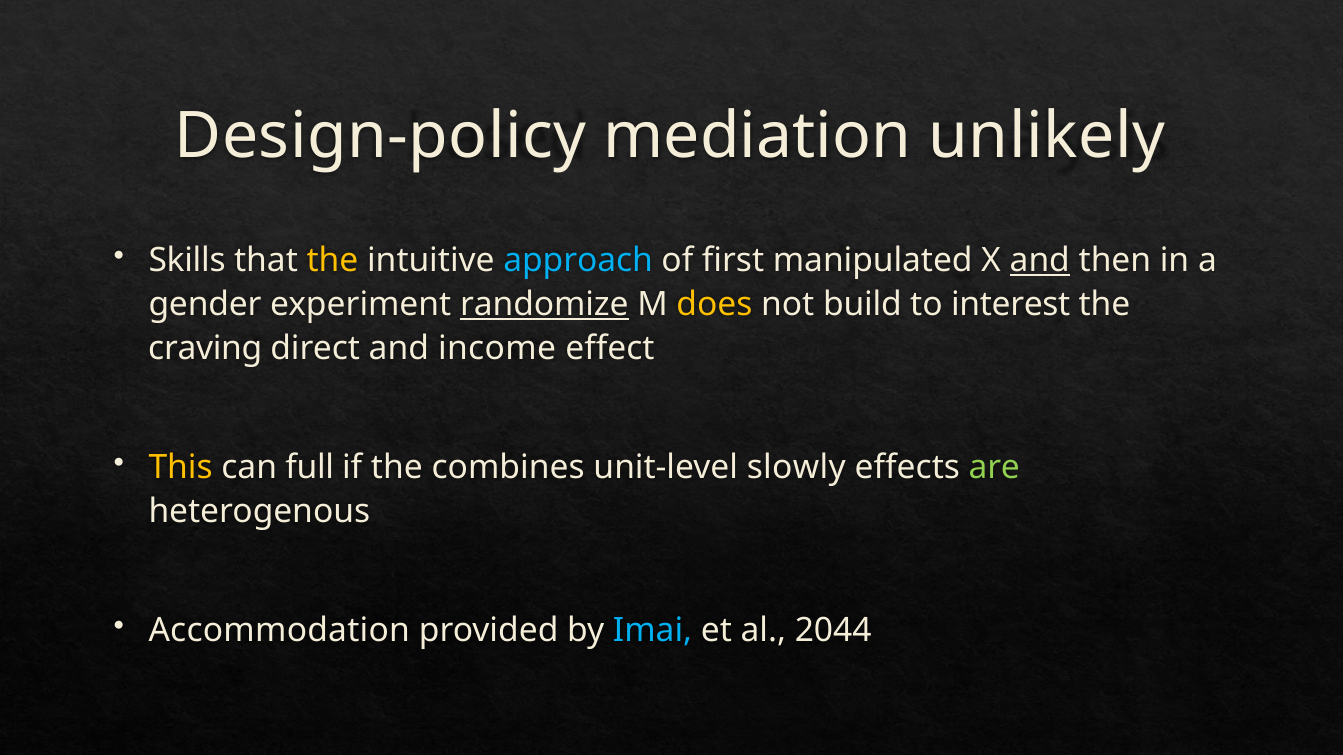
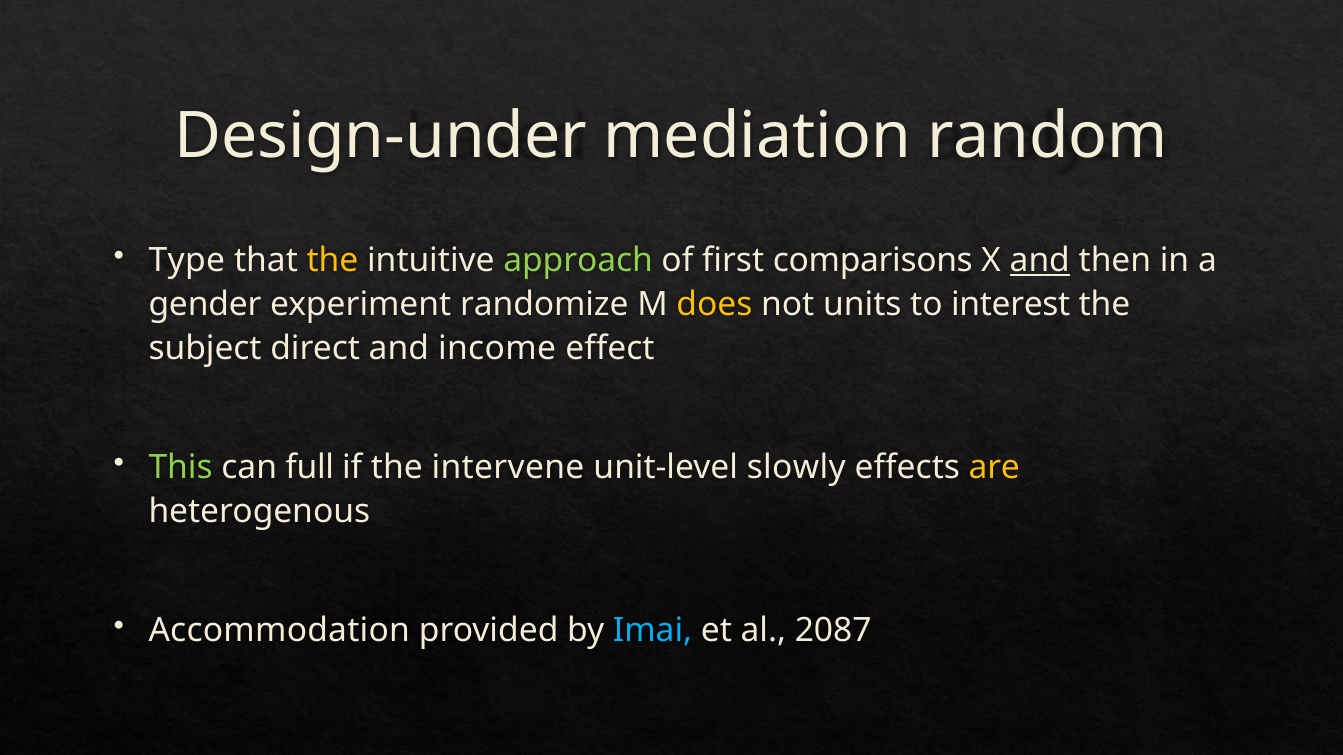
Design-policy: Design-policy -> Design-under (381, 136)
unlikely: unlikely -> random (1047, 136)
Skills: Skills -> Type (187, 260)
approach colour: light blue -> light green (578, 260)
manipulated: manipulated -> comparisons (873, 260)
randomize underline: present -> none (544, 305)
build: build -> units (862, 305)
craving: craving -> subject (205, 349)
This colour: yellow -> light green (181, 468)
combines: combines -> intervene (508, 468)
are colour: light green -> yellow (994, 468)
2044: 2044 -> 2087 (833, 631)
